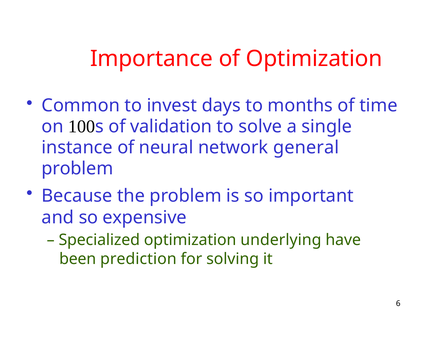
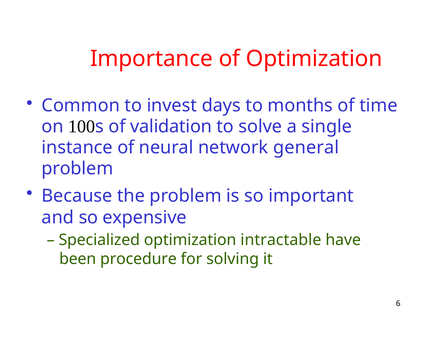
underlying: underlying -> intractable (281, 240)
prediction: prediction -> procedure (138, 259)
